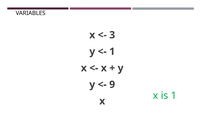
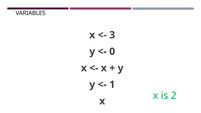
1: 1 -> 0 (112, 52)
9: 9 -> 1 (112, 85)
is 1: 1 -> 2 (174, 96)
